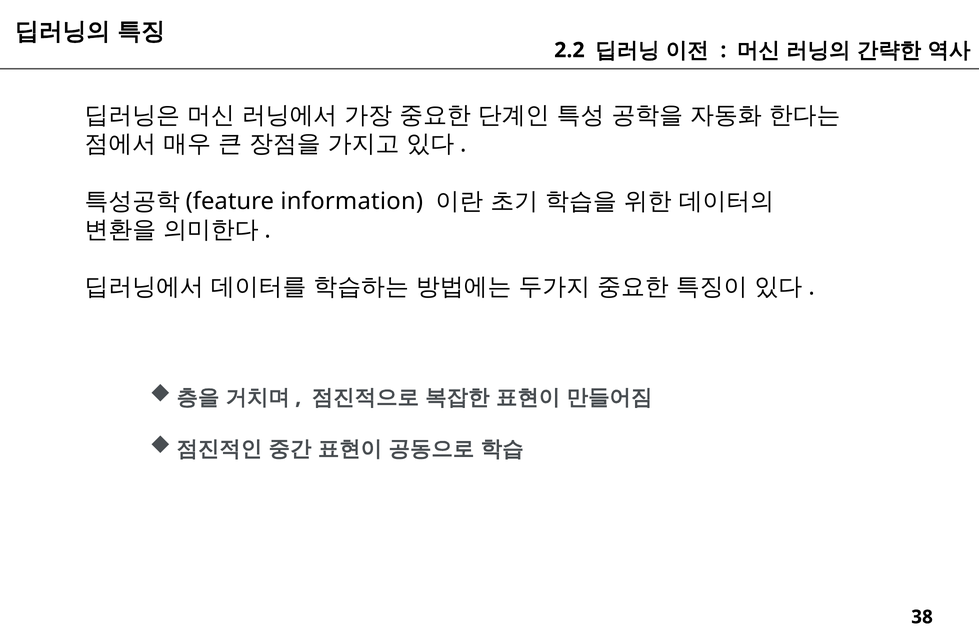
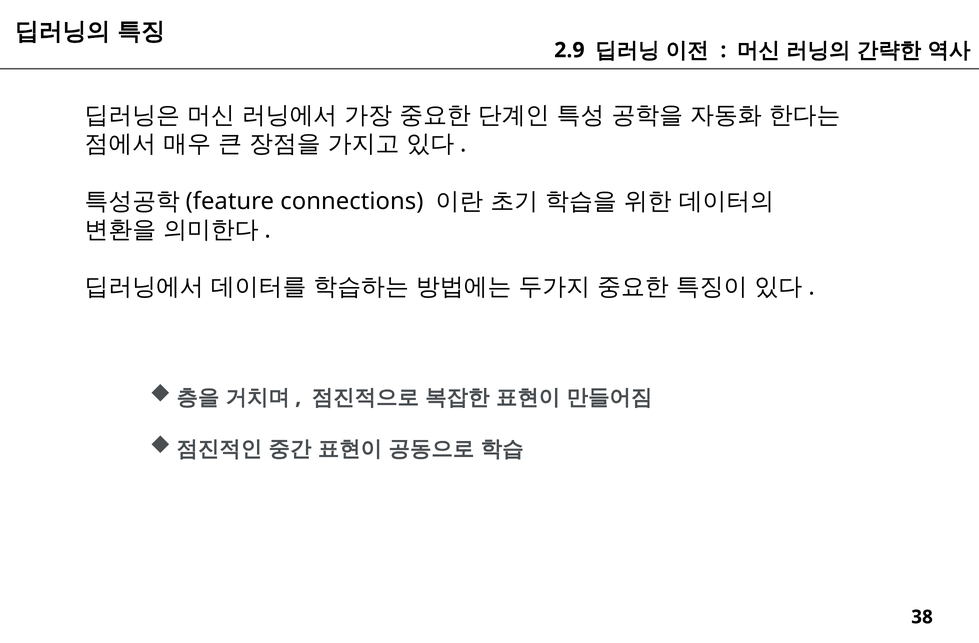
2.2: 2.2 -> 2.9 (569, 50)
information: information -> connections (352, 201)
